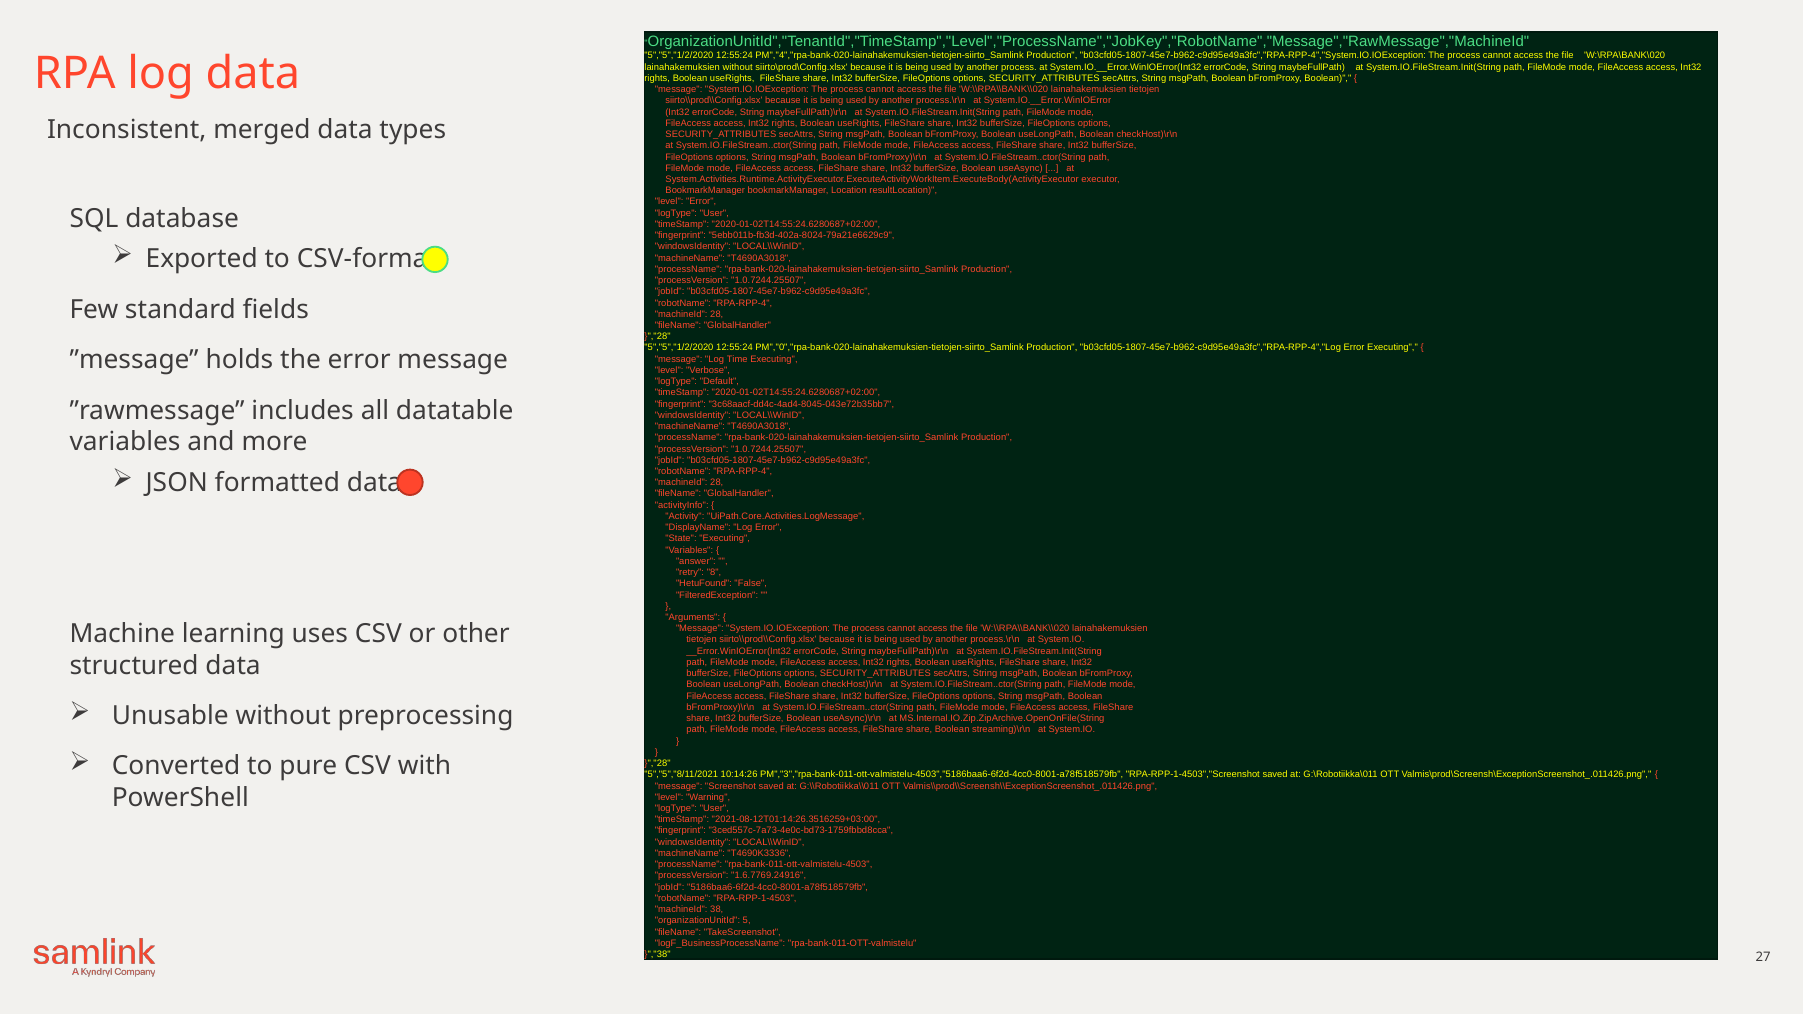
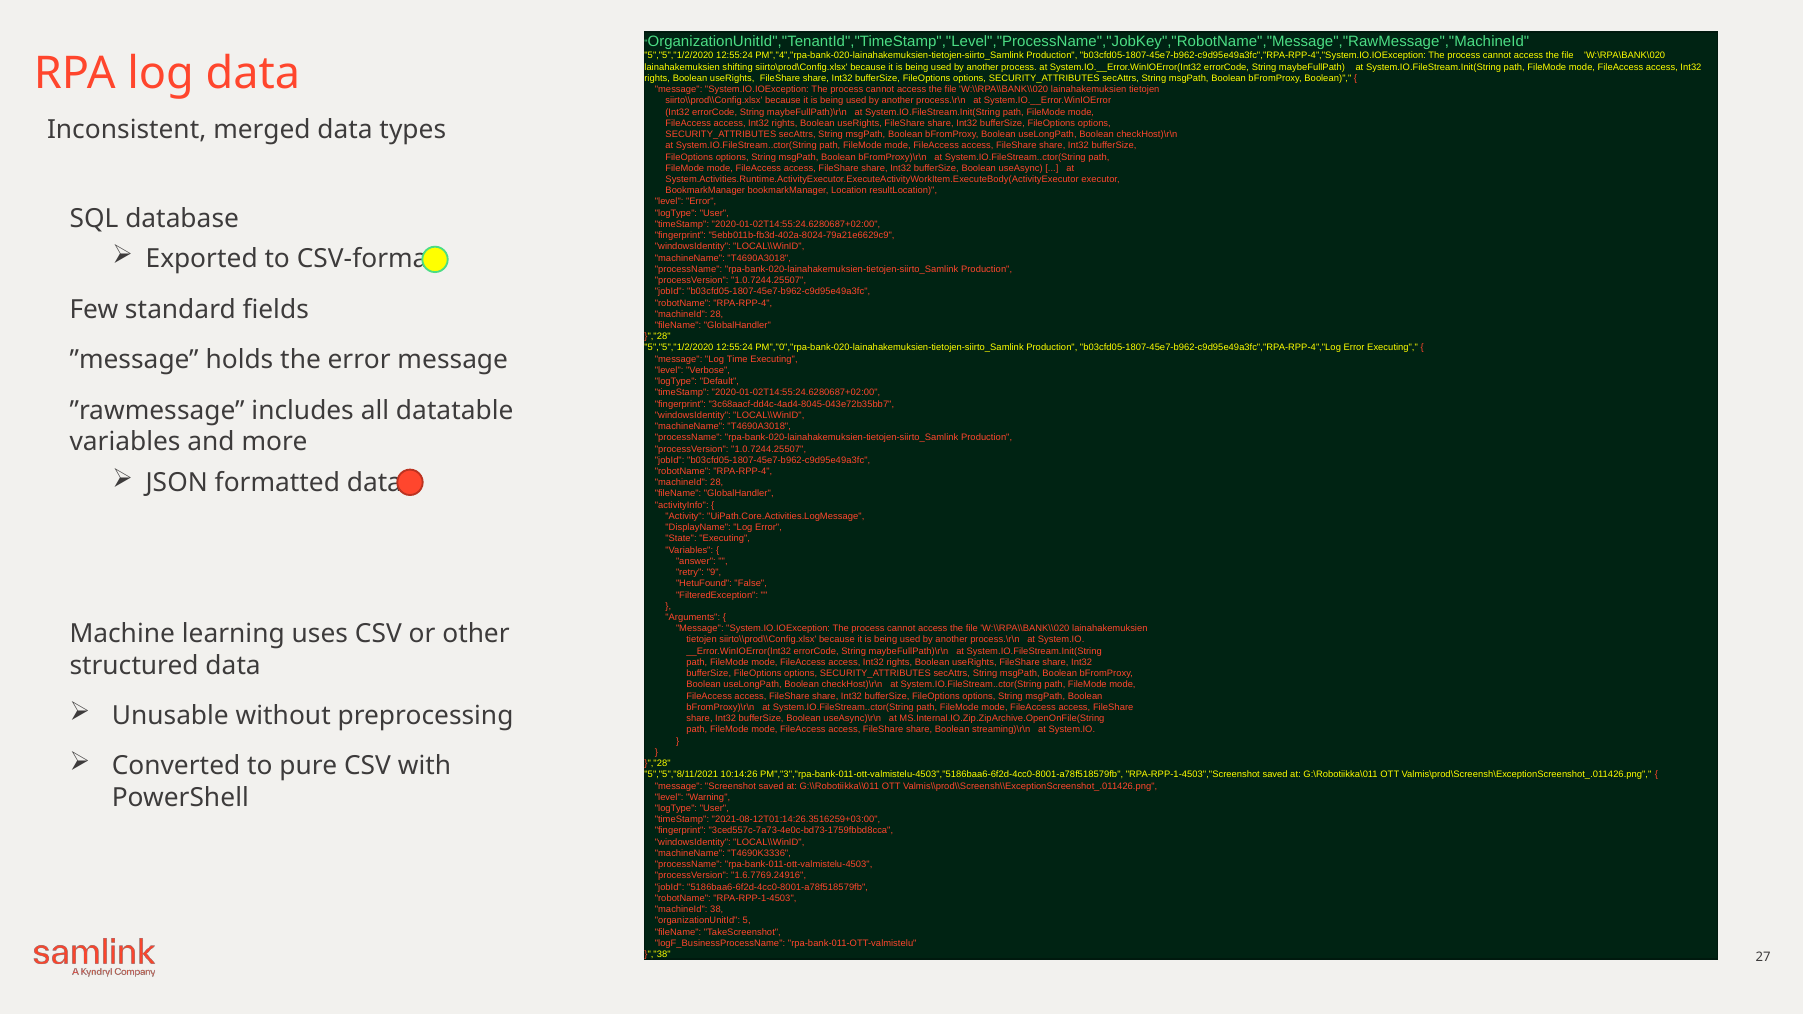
lainahakemuksien without: without -> shifting (738, 67)
8: 8 -> 9 (714, 573)
